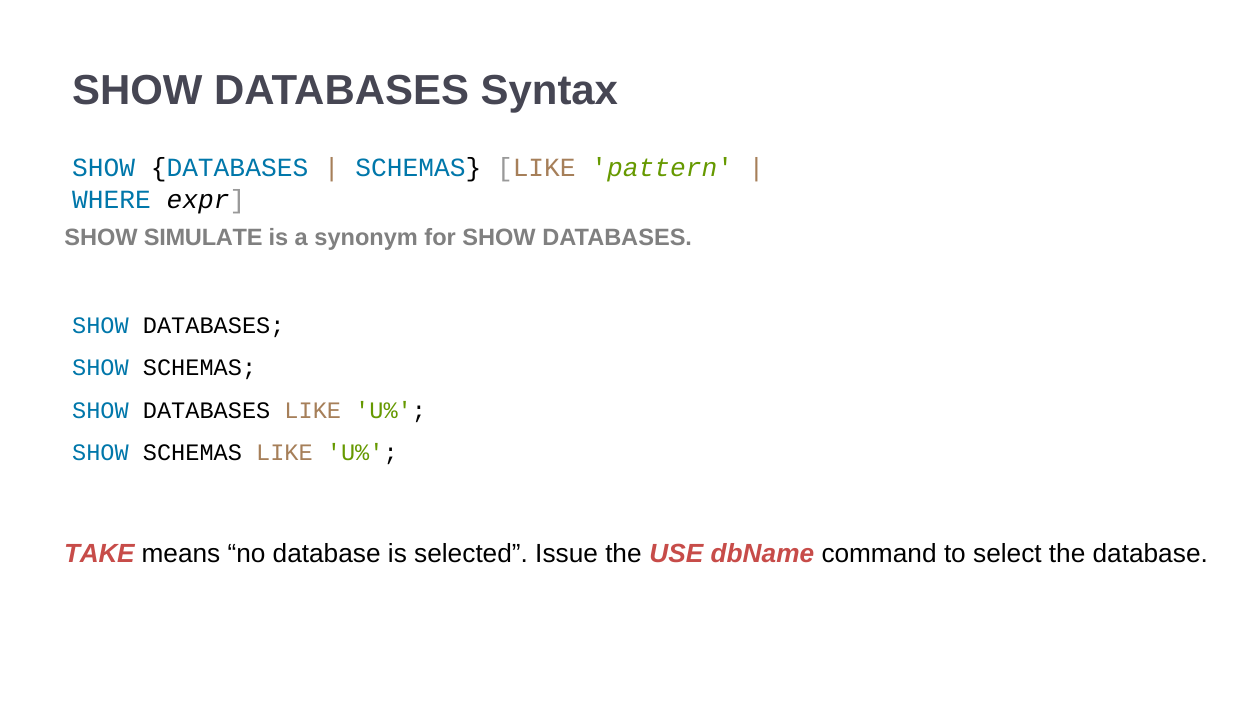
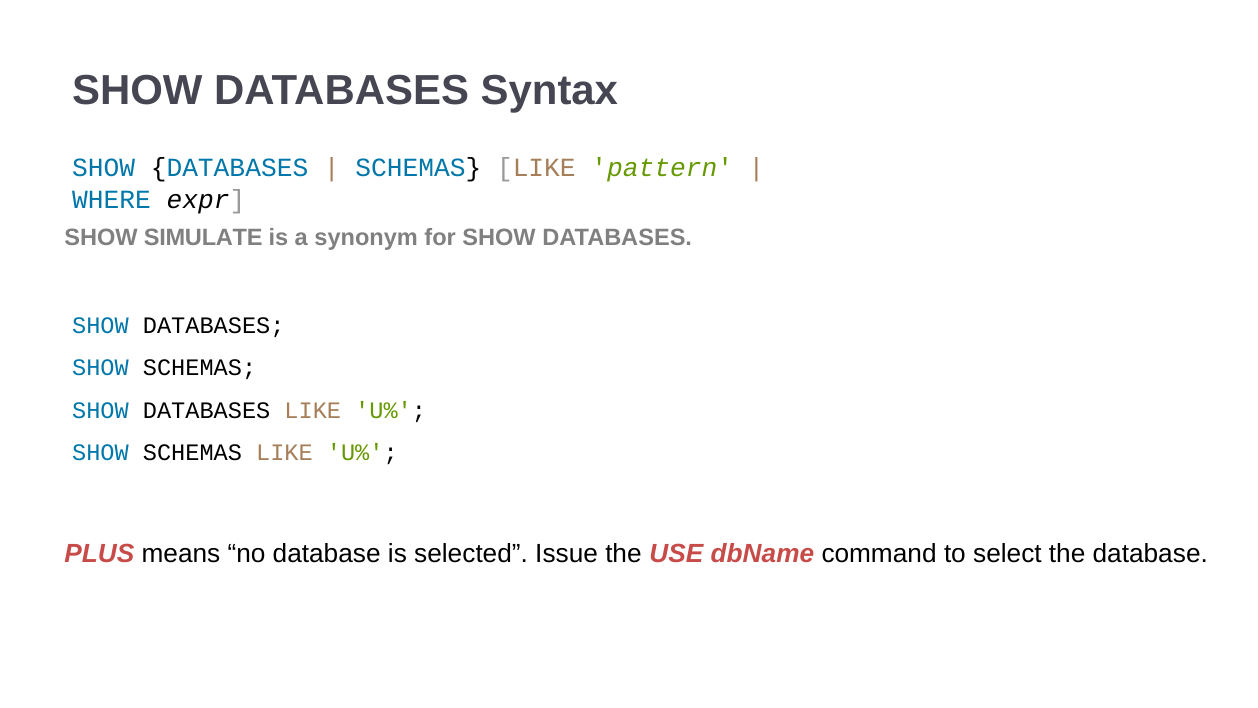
TAKE: TAKE -> PLUS (99, 554)
